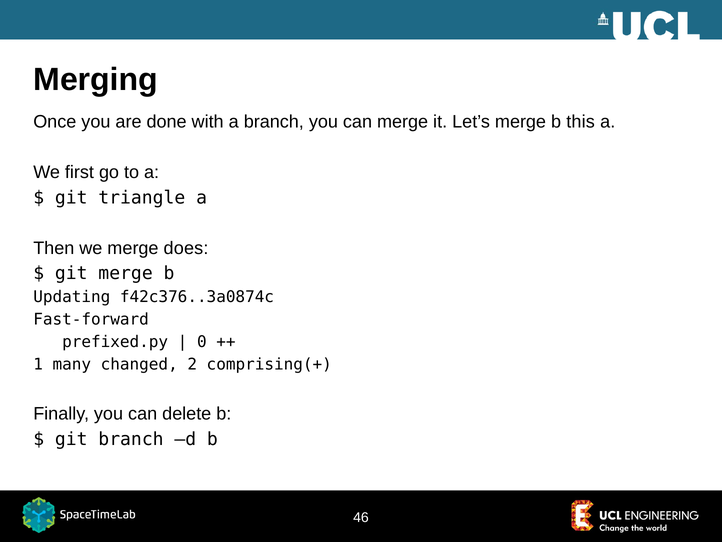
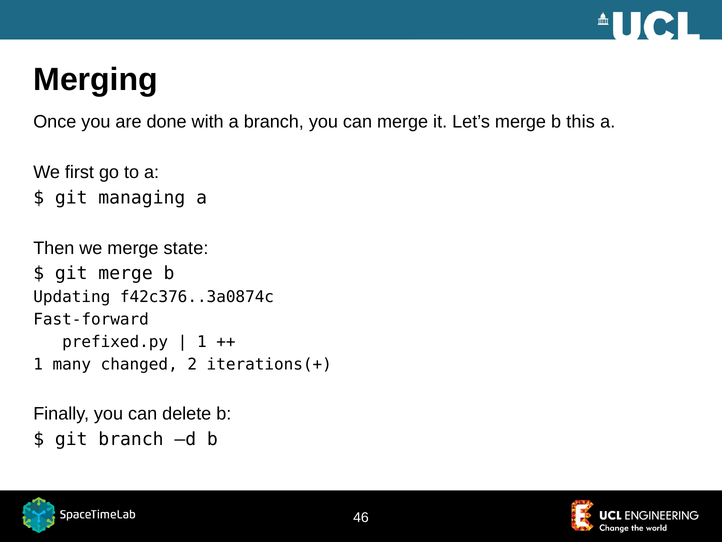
triangle: triangle -> managing (142, 197)
does: does -> state (186, 248)
0: 0 -> 1 (202, 342)
comprising(+: comprising(+ -> iterations(+ (269, 364)
